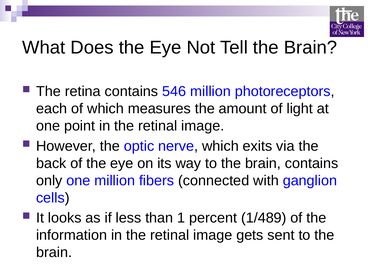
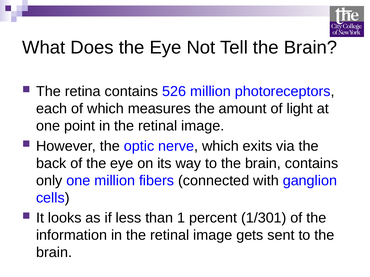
546: 546 -> 526 (174, 92)
1/489: 1/489 -> 1/301 (264, 218)
